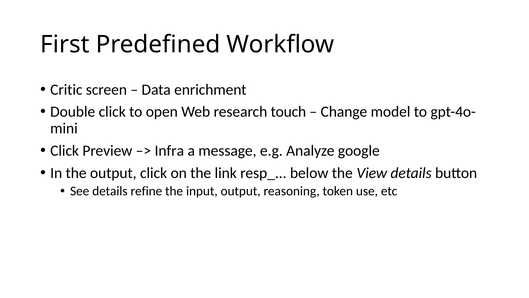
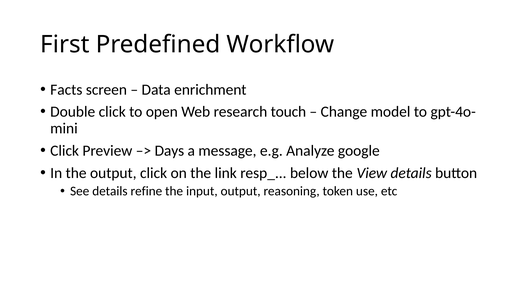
Critic: Critic -> Facts (66, 89)
Infra: Infra -> Days (169, 150)
